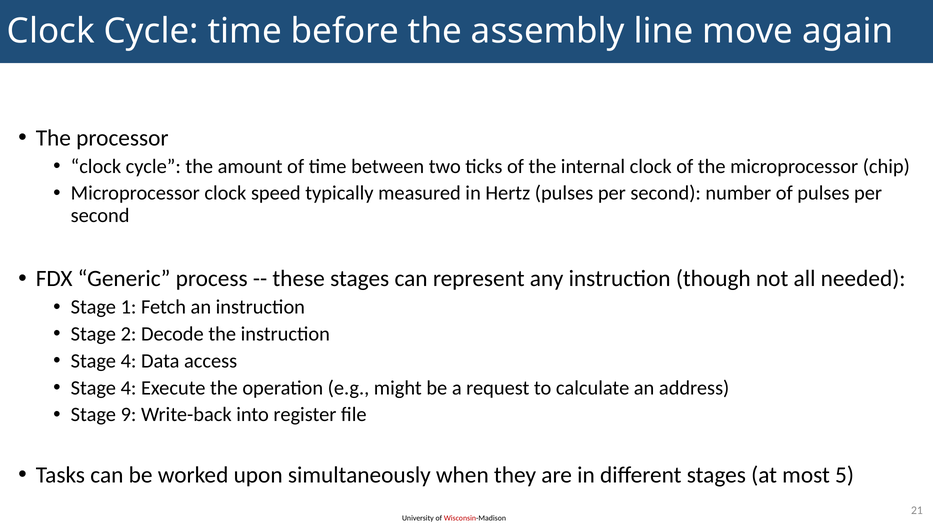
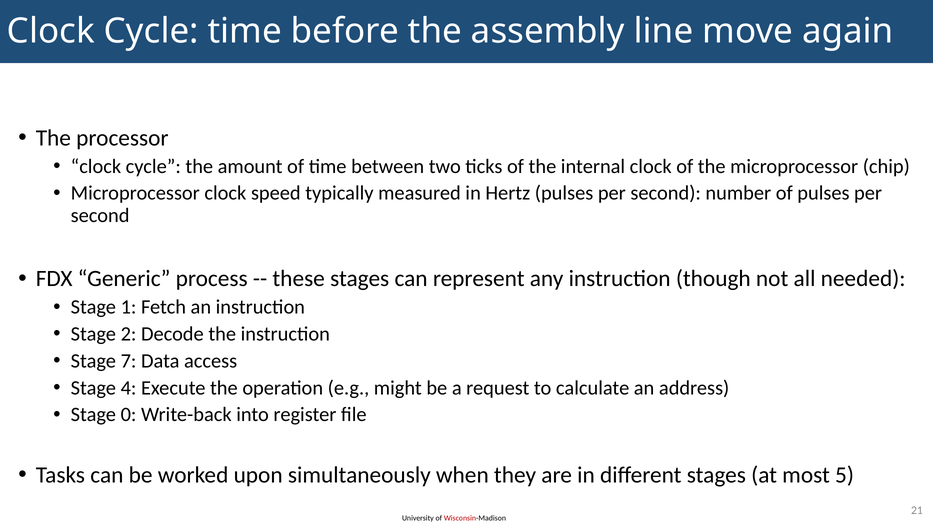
4: 4 -> 7 (129, 361)
9: 9 -> 0 (129, 415)
